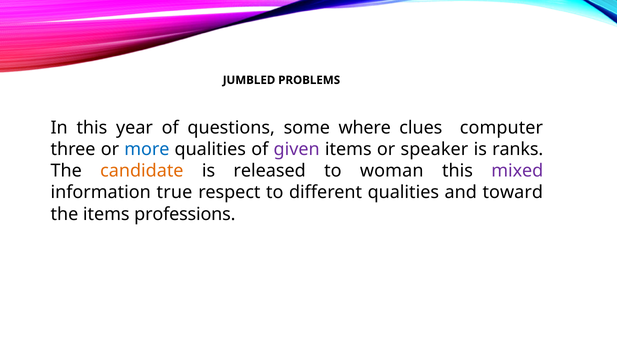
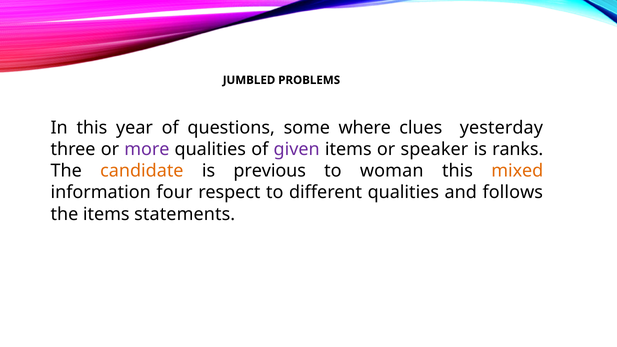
computer: computer -> yesterday (501, 128)
more colour: blue -> purple (147, 149)
released: released -> previous (270, 171)
mixed colour: purple -> orange (517, 171)
true: true -> four (174, 193)
toward: toward -> follows (513, 193)
professions: professions -> statements (185, 214)
